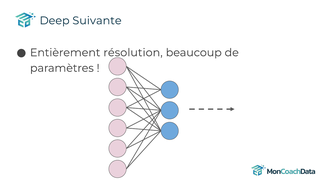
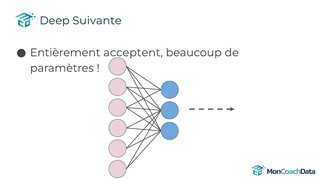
résolution: résolution -> acceptent (133, 52)
